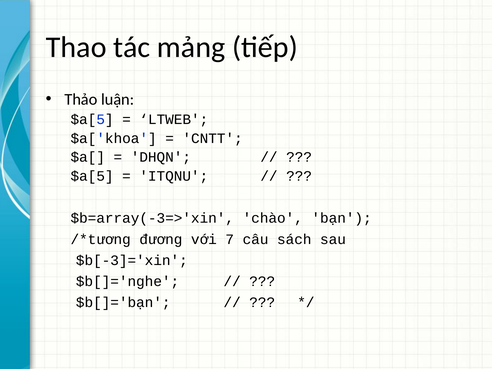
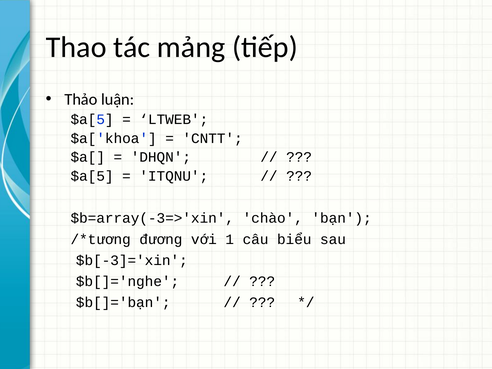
7: 7 -> 1 (230, 239)
sách: sách -> biểu (294, 239)
